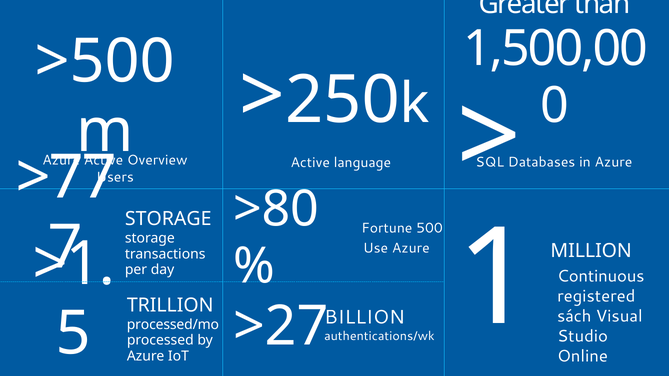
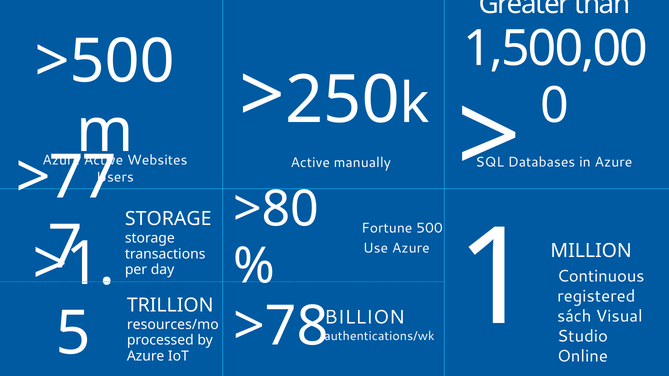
Overview: Overview -> Websites (157, 160)
language: language -> manually (362, 163)
>27: >27 -> >78 (281, 327)
processed/mo: processed/mo -> resources/mo (173, 325)
